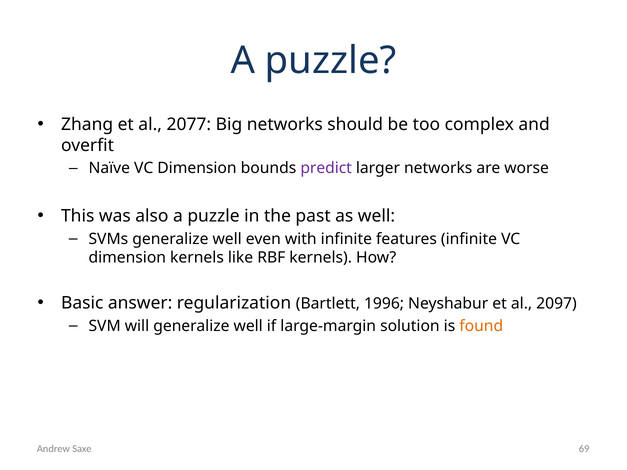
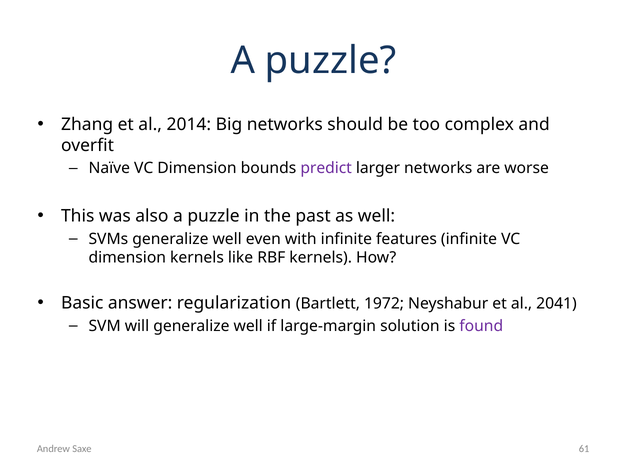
2077: 2077 -> 2014 (189, 125)
1996: 1996 -> 1972 (384, 304)
2097: 2097 -> 2041 (556, 304)
found colour: orange -> purple (481, 326)
69: 69 -> 61 (584, 449)
